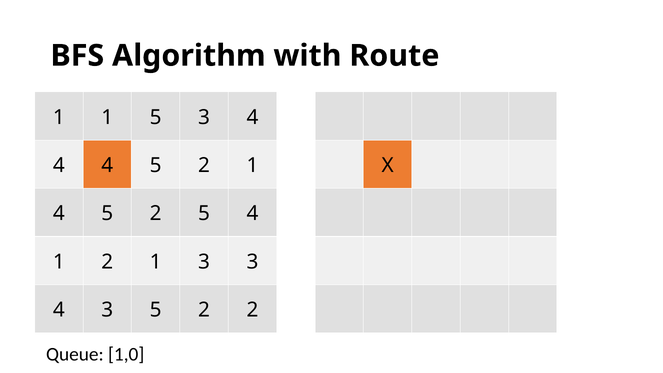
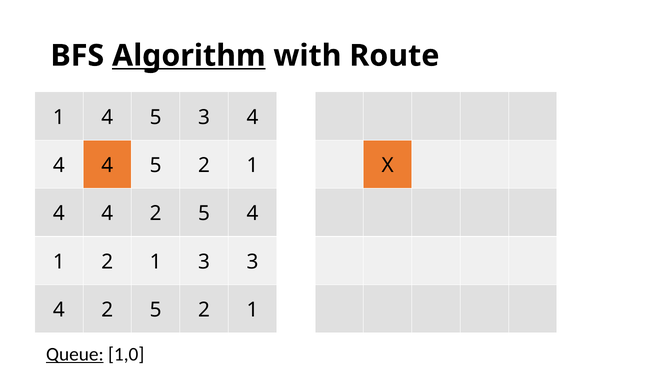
Algorithm underline: none -> present (189, 56)
1: 1 -> 4 (107, 117)
5: 5 -> 4 (107, 214)
3: 3 -> 2 (107, 310)
2: 2 -> 1 (252, 310)
Queue underline: none -> present (75, 354)
